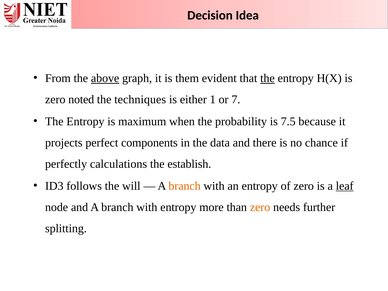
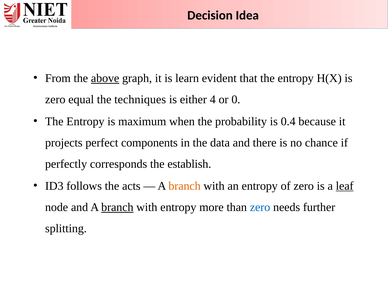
them: them -> learn (187, 78)
the underline: present -> none (267, 78)
noted: noted -> equal (81, 100)
1: 1 -> 4 (213, 100)
7: 7 -> 0 (236, 100)
7.5: 7.5 -> 0.4 (288, 121)
calculations: calculations -> corresponds (119, 164)
will: will -> acts (131, 186)
branch underline: none -> present (117, 207)
zero colour: orange -> blue (260, 207)
